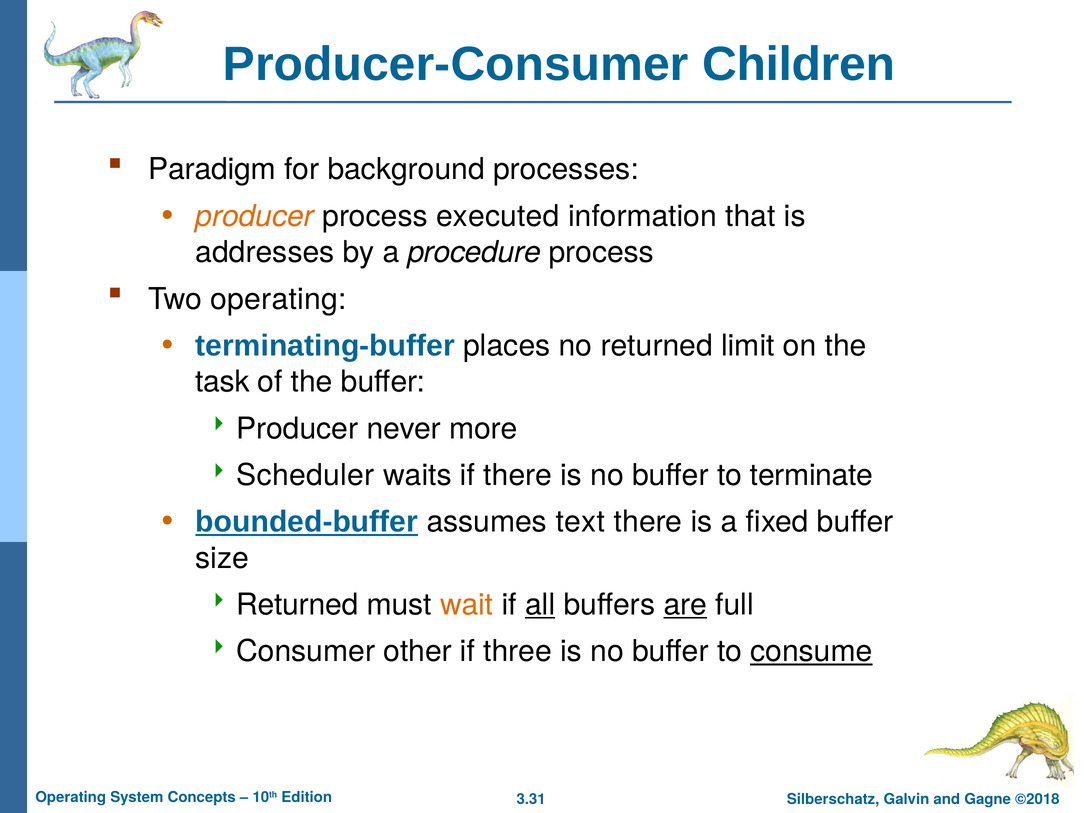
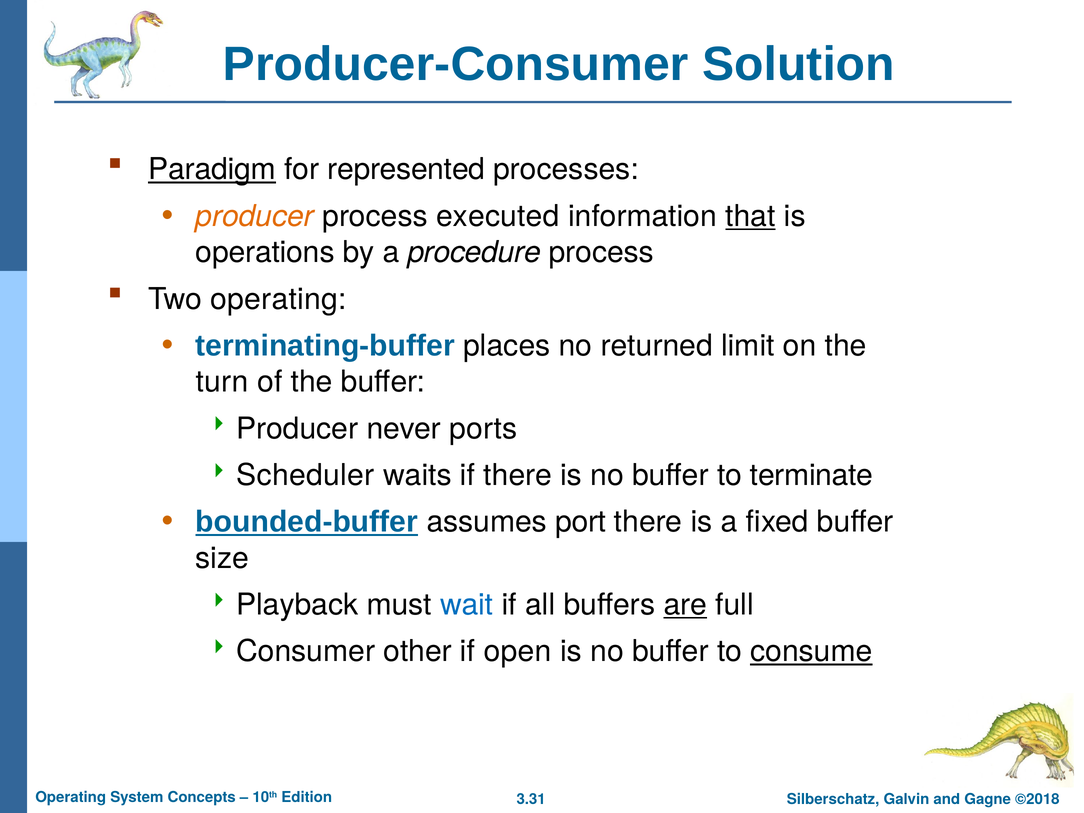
Children: Children -> Solution (798, 64)
Paradigm underline: none -> present (212, 170)
background: background -> represented (406, 170)
that underline: none -> present (750, 216)
addresses: addresses -> operations (265, 252)
task: task -> turn (222, 382)
more: more -> ports (483, 429)
text: text -> port (581, 522)
Returned: Returned -> Playback (297, 605)
wait colour: orange -> blue (467, 605)
all underline: present -> none (540, 605)
three: three -> open (517, 652)
